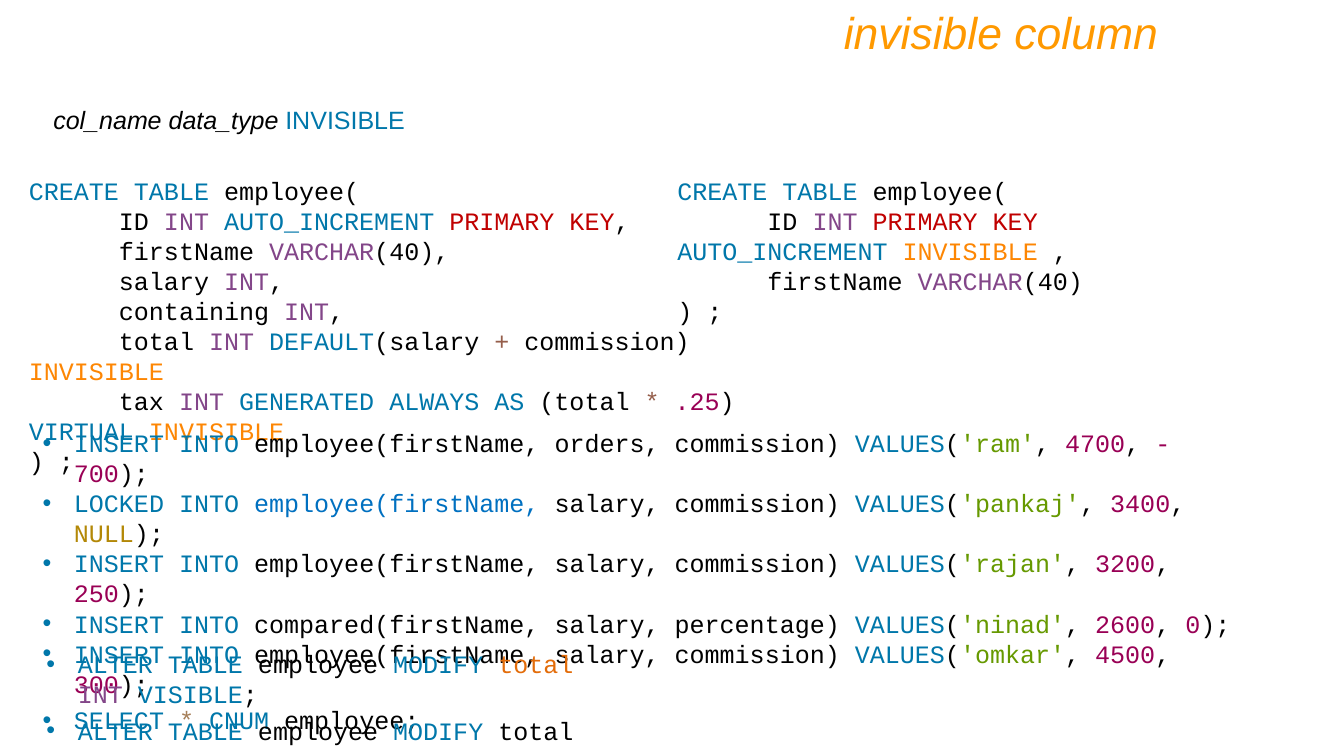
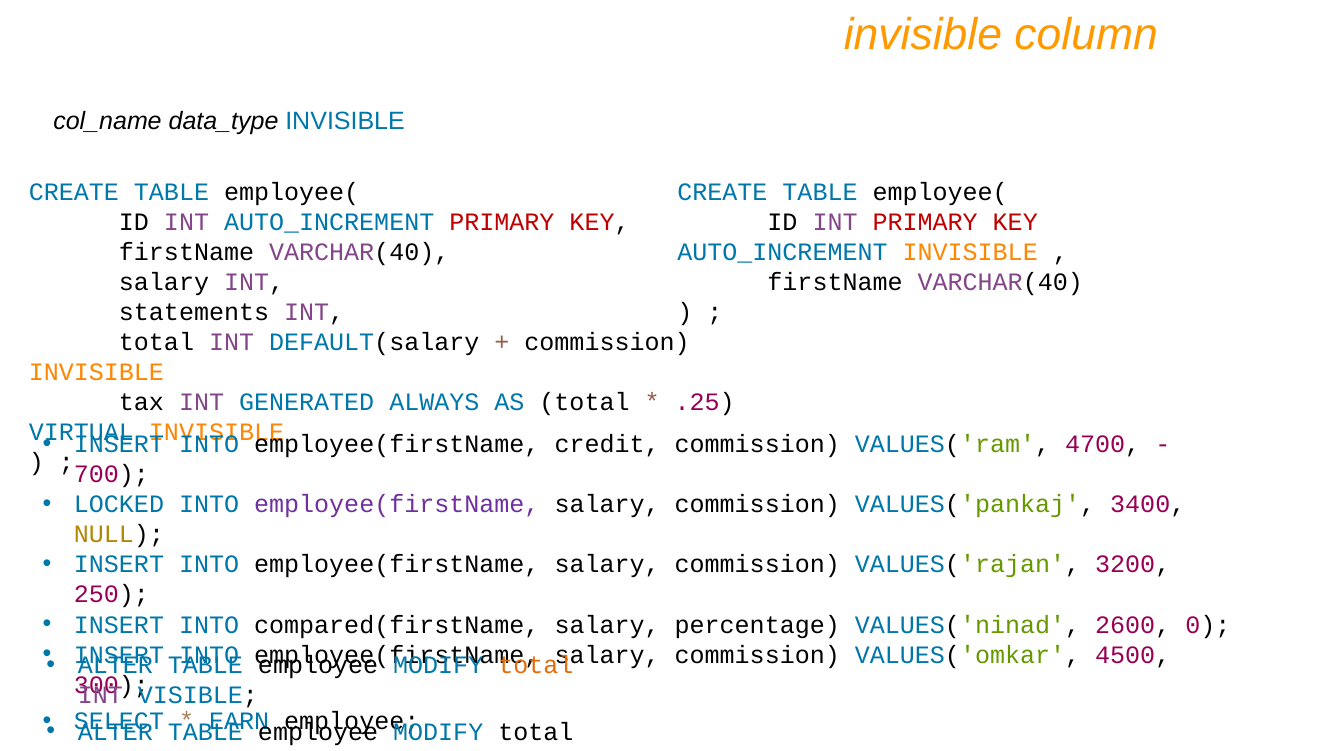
containing: containing -> statements (194, 312)
orders: orders -> credit (607, 444)
employee(firstName colour: blue -> purple (397, 505)
CNUM: CNUM -> EARN (239, 721)
